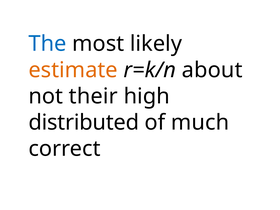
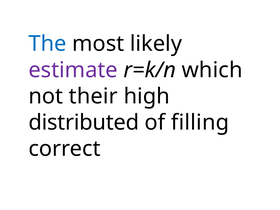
estimate colour: orange -> purple (73, 70)
about: about -> which (212, 70)
much: much -> filling (200, 122)
